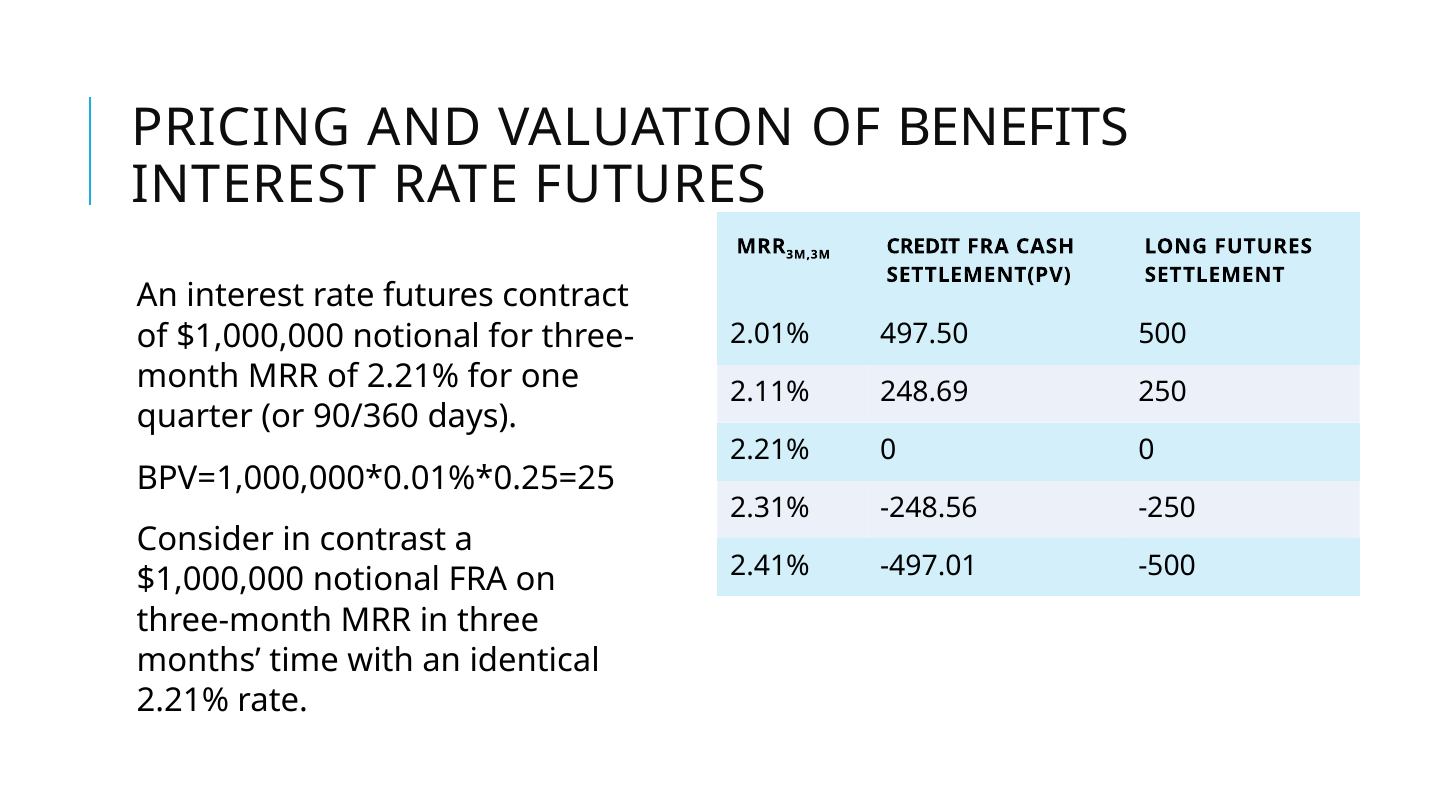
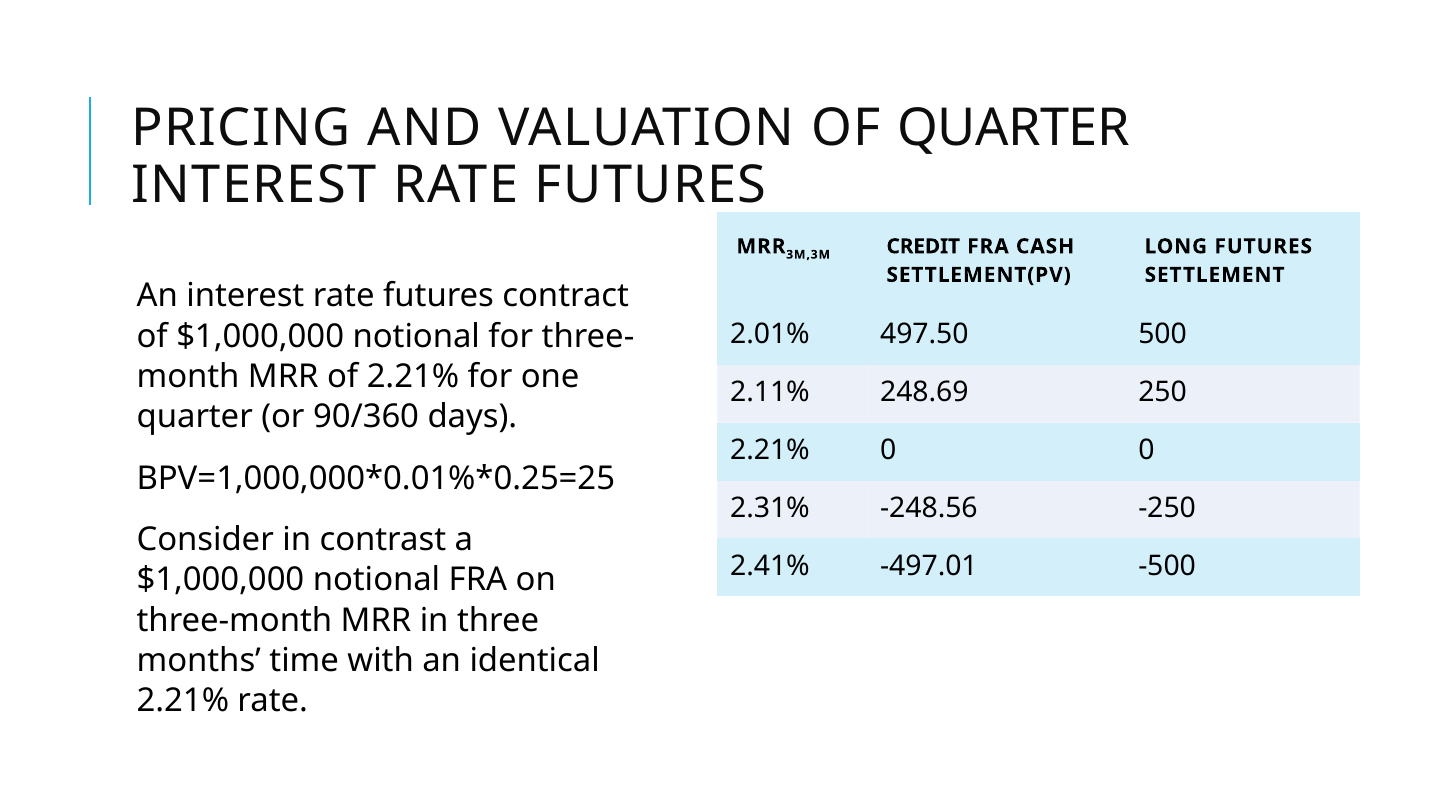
OF BENEFITS: BENEFITS -> QUARTER (1013, 128)
